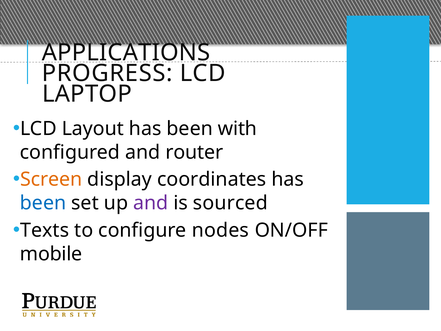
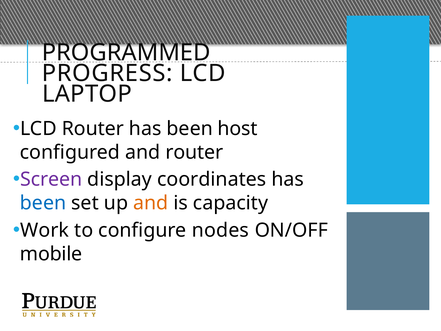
APPLICATIONS: APPLICATIONS -> PROGRAMMED (126, 53)
LCD Layout: Layout -> Router (93, 129)
with: with -> host (238, 129)
Screen colour: orange -> purple (51, 179)
and colour: purple -> orange (151, 203)
sourced: sourced -> capacity (231, 203)
Texts: Texts -> Work (45, 230)
